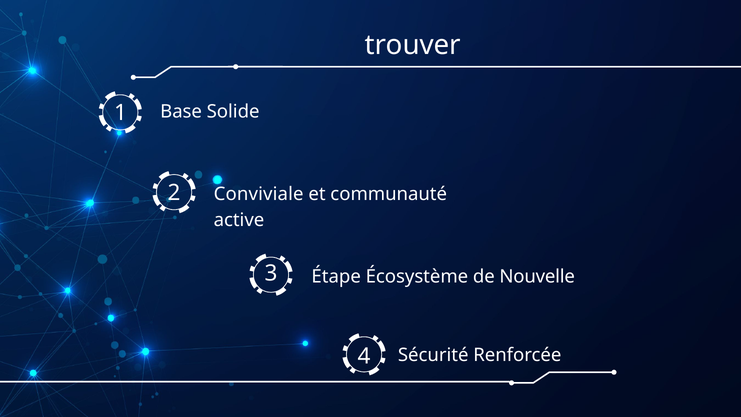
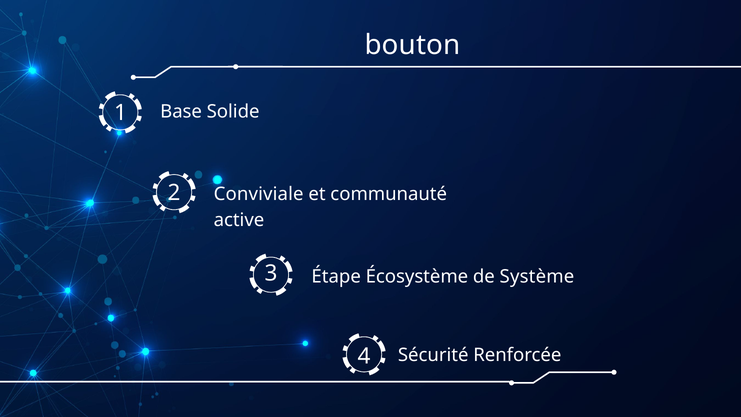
trouver: trouver -> bouton (413, 45)
Nouvelle: Nouvelle -> Système (537, 277)
